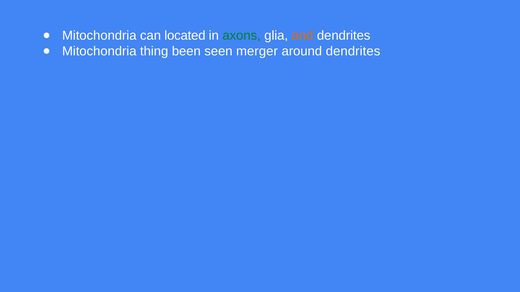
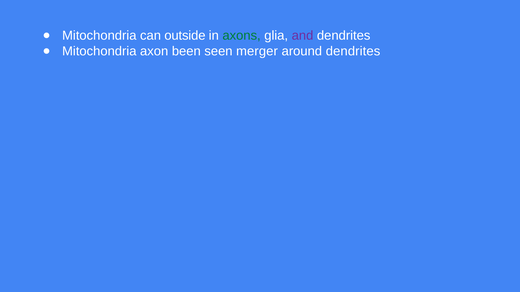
located: located -> outside (185, 36)
and colour: orange -> purple (303, 36)
thing: thing -> axon (154, 51)
